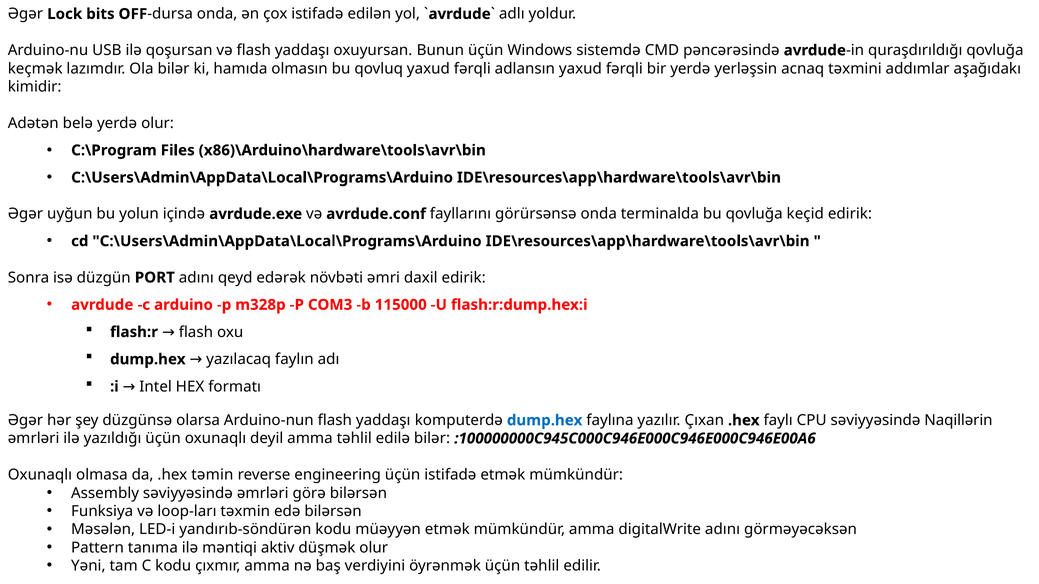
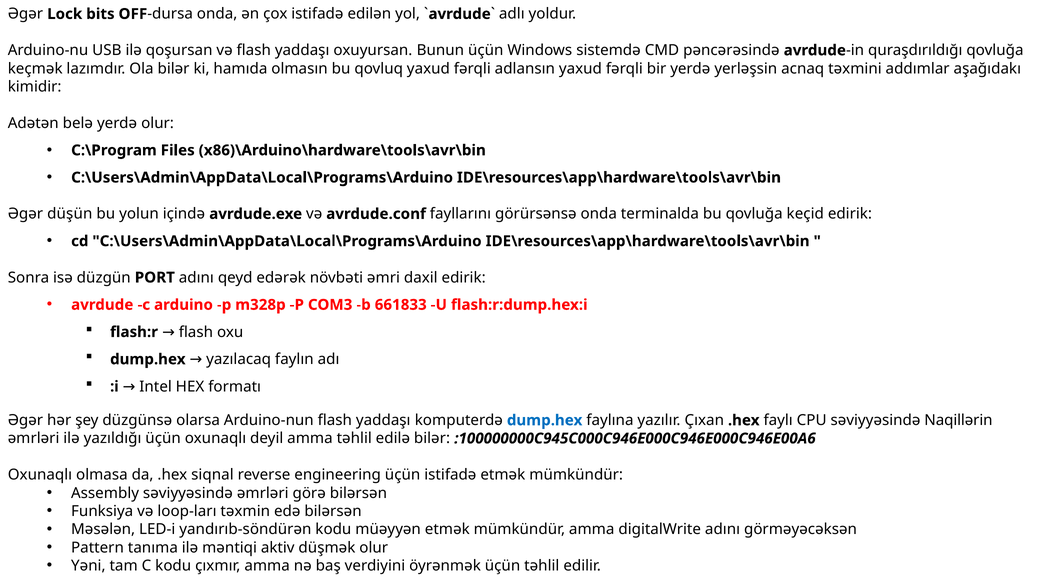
uyğun: uyğun -> düşün (70, 214)
115000: 115000 -> 661833 (401, 305)
təmin: təmin -> siqnal (212, 475)
